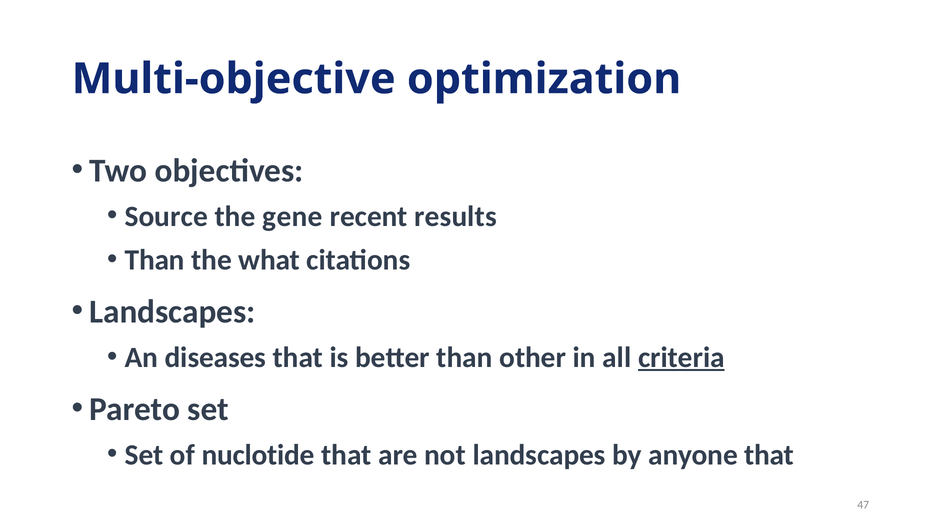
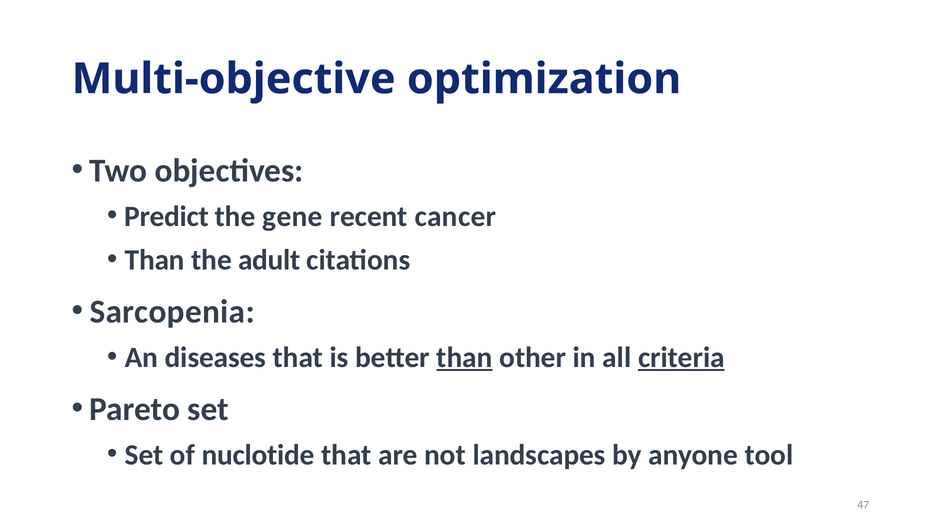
Source: Source -> Predict (167, 216)
results: results -> cancer (455, 216)
what: what -> adult (269, 260)
Landscapes: Landscapes -> Sarcopenia (172, 312)
than underline: none -> present (464, 358)
anyone that: that -> tool (769, 455)
